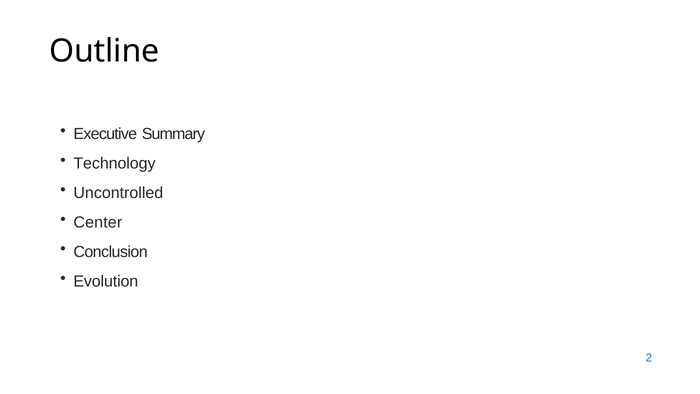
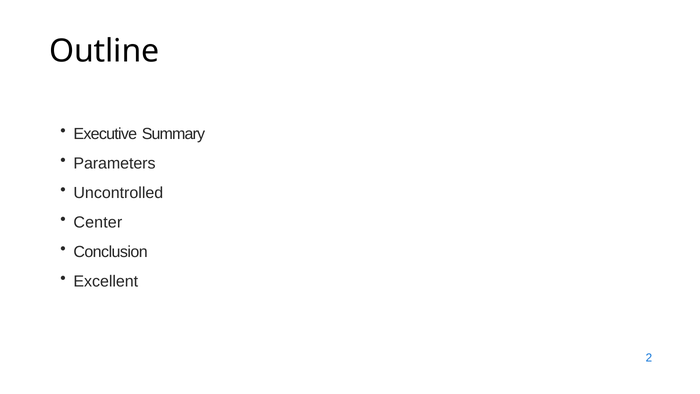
Technology: Technology -> Parameters (114, 163)
Evolution: Evolution -> Excellent (106, 281)
